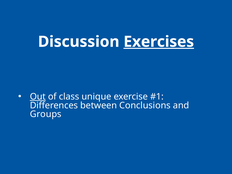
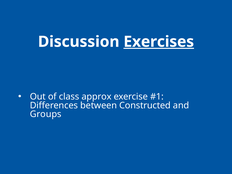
Out underline: present -> none (38, 97)
unique: unique -> approx (97, 97)
Conclusions: Conclusions -> Constructed (145, 105)
